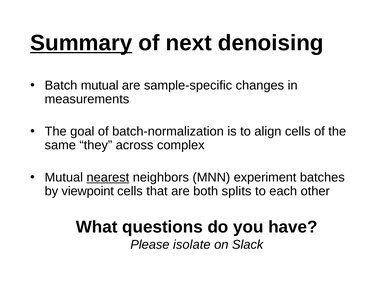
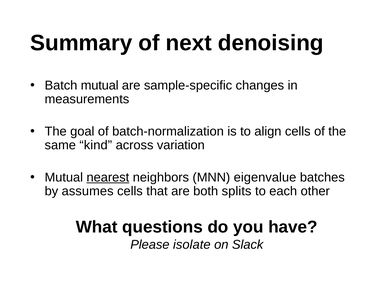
Summary underline: present -> none (81, 43)
they: they -> kind (96, 145)
complex: complex -> variation (181, 145)
experiment: experiment -> eigenvalue (265, 177)
viewpoint: viewpoint -> assumes (88, 191)
